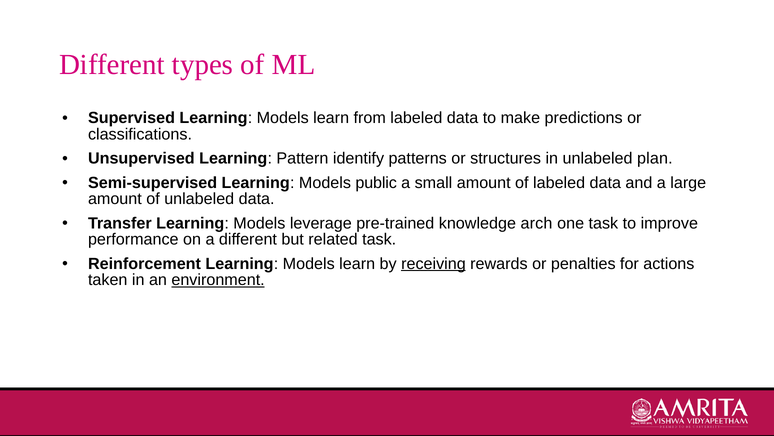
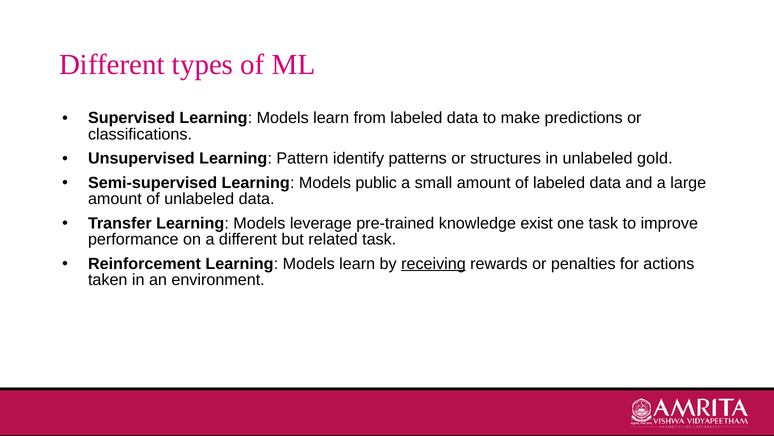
plan: plan -> gold (655, 158)
arch: arch -> exist (537, 223)
environment underline: present -> none (218, 280)
